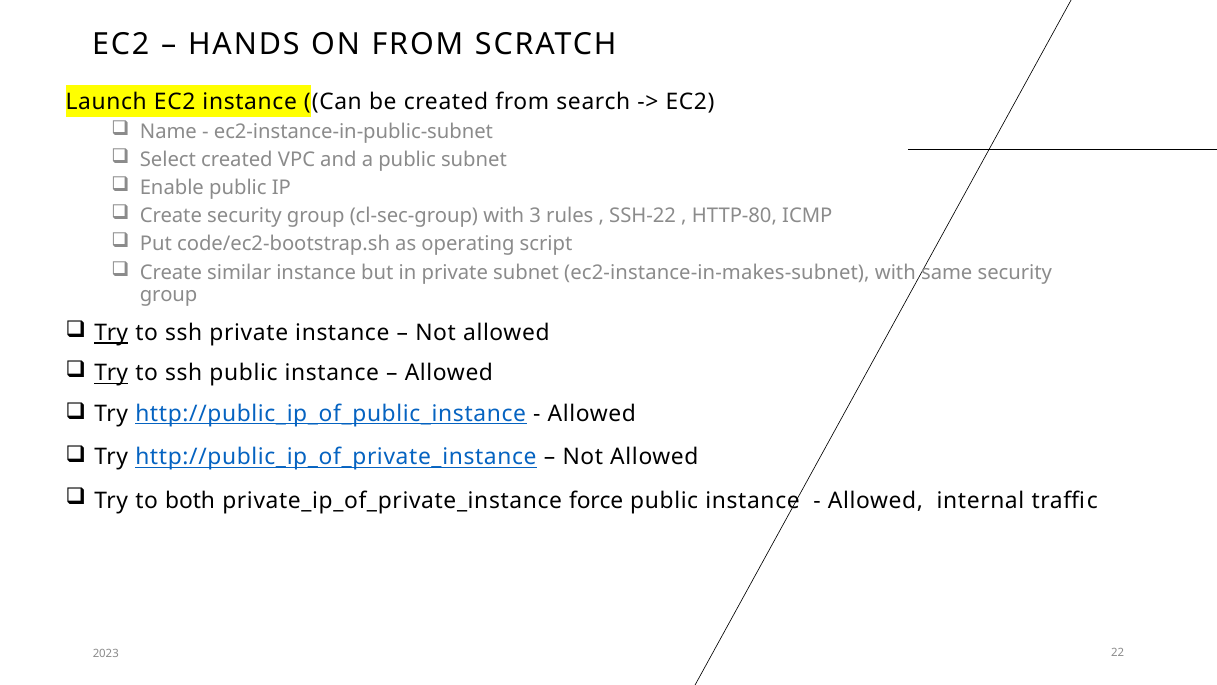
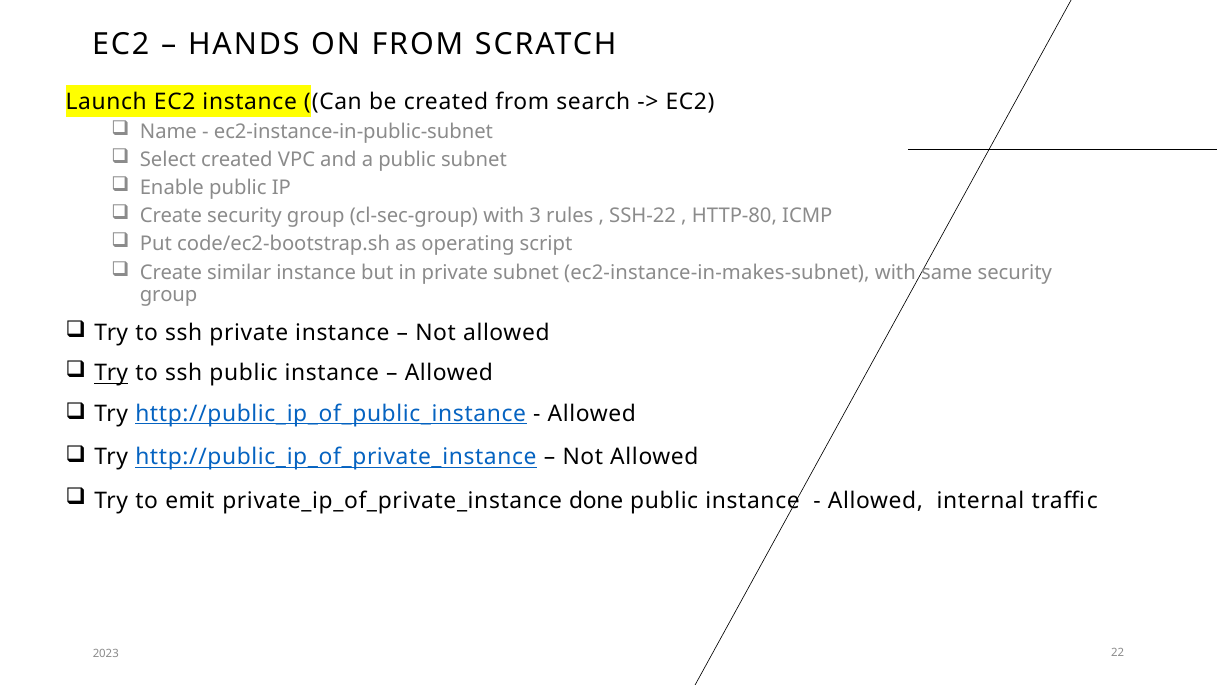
Try underline: present -> none (111, 333)
both: both -> emit (190, 501)
force: force -> done (596, 501)
